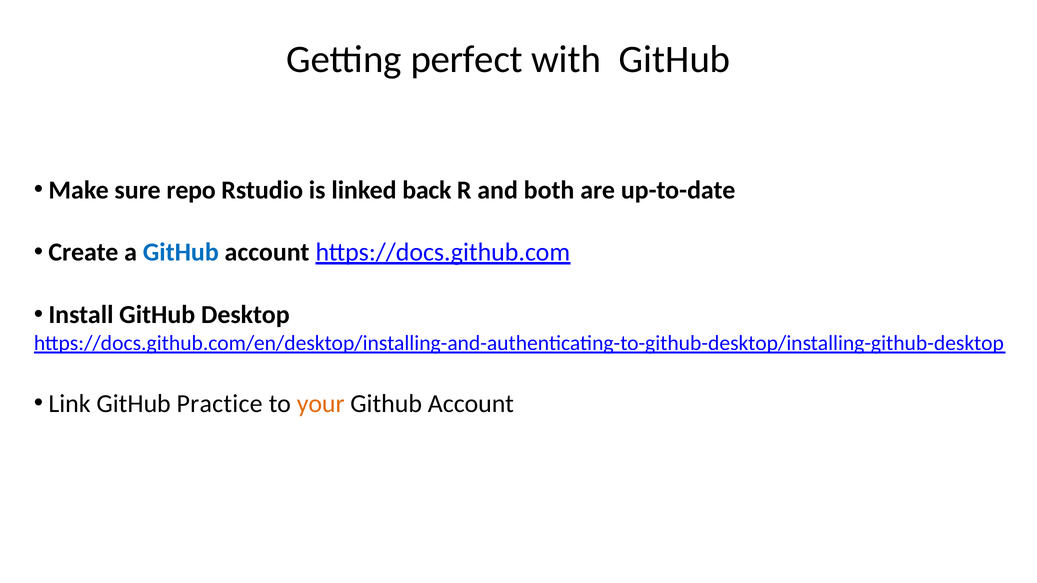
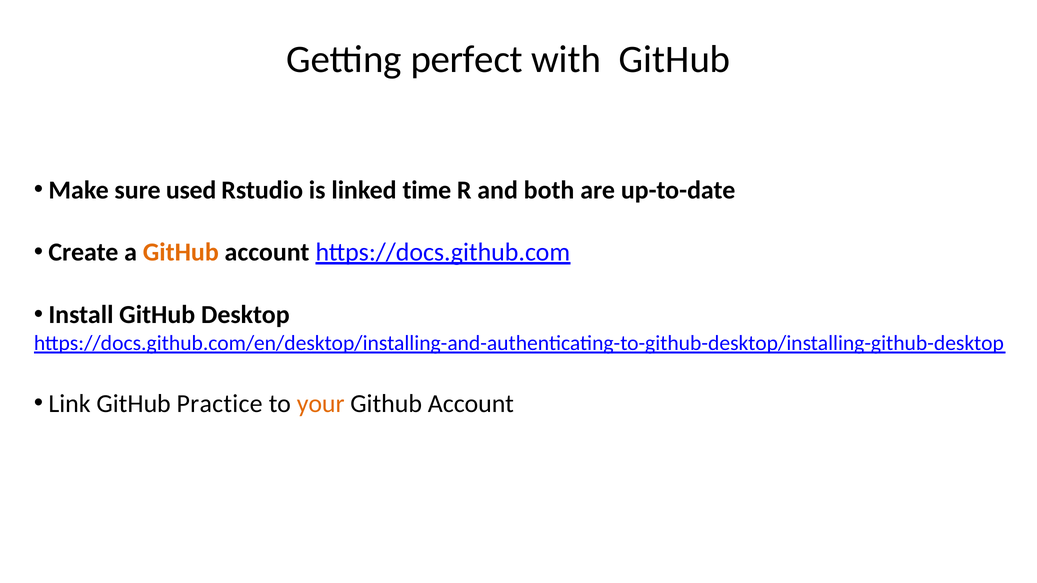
repo: repo -> used (191, 190)
back: back -> time (427, 190)
GitHub colour: blue -> orange (181, 252)
